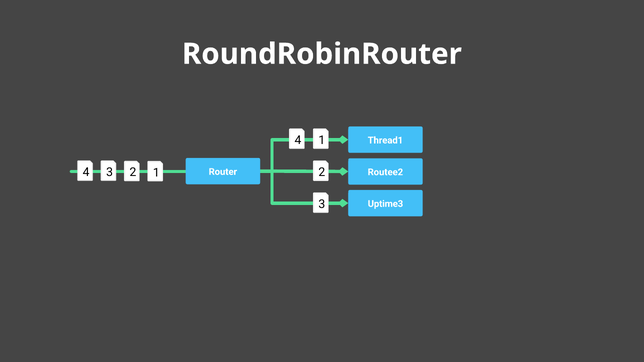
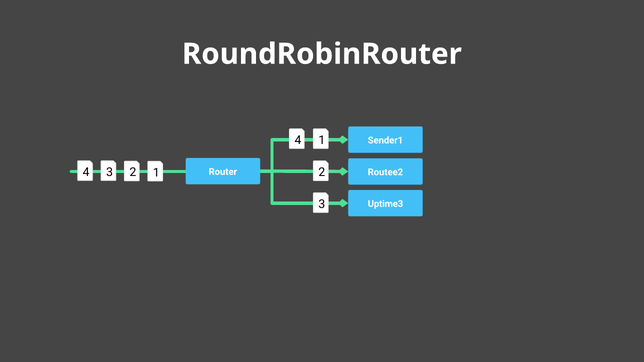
Thread1: Thread1 -> Sender1 (385, 140)
